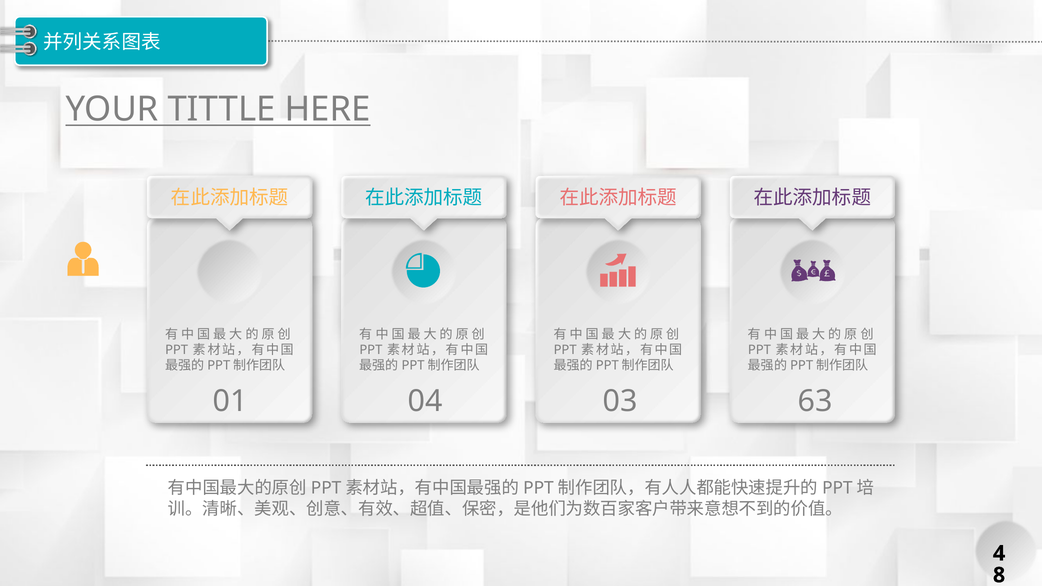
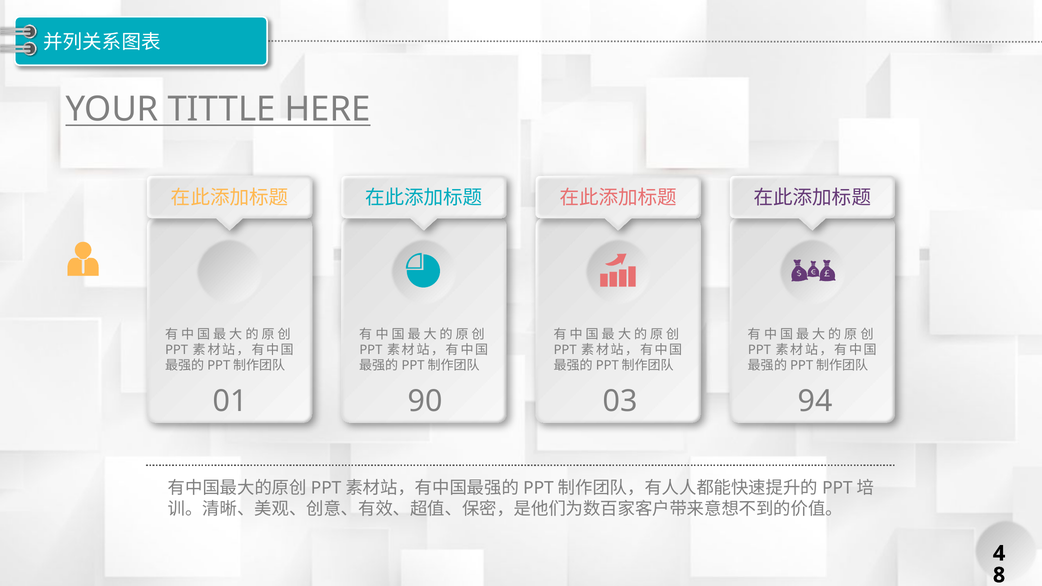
04: 04 -> 90 (425, 401)
63: 63 -> 94 (815, 401)
